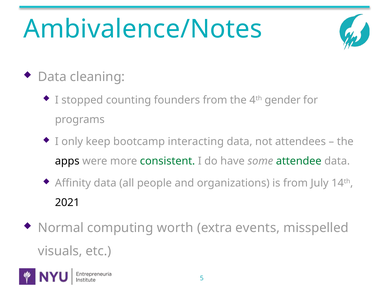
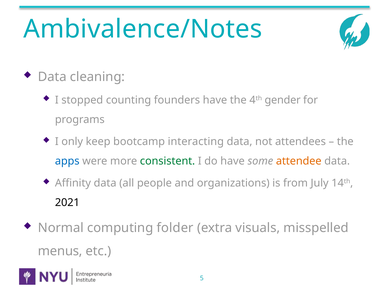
founders from: from -> have (215, 100)
apps colour: black -> blue (67, 161)
attendee colour: green -> orange (299, 161)
worth: worth -> folder (175, 228)
events: events -> visuals (258, 228)
visuals: visuals -> menus (60, 251)
